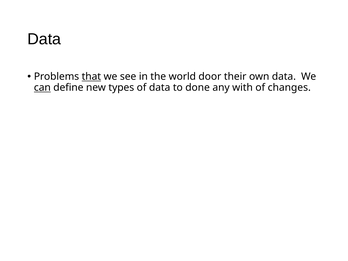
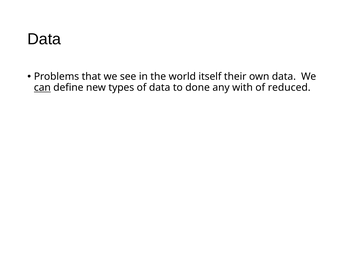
that underline: present -> none (91, 77)
door: door -> itself (210, 77)
changes: changes -> reduced (289, 88)
